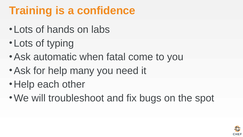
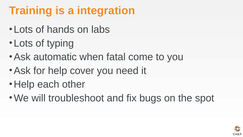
confidence: confidence -> integration (106, 11)
many: many -> cover (82, 71)
